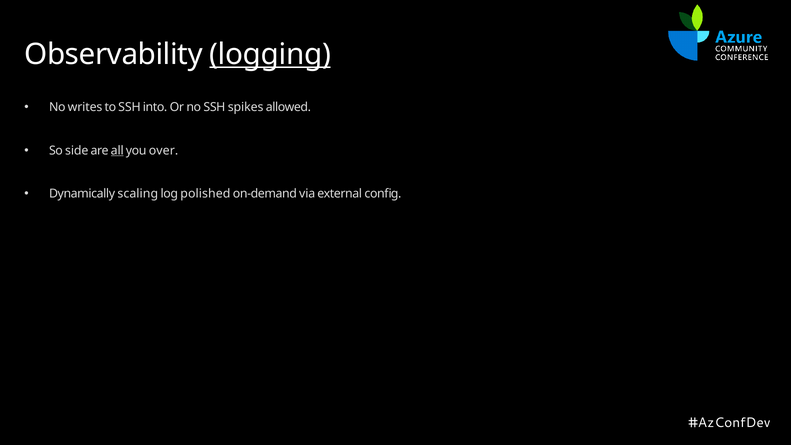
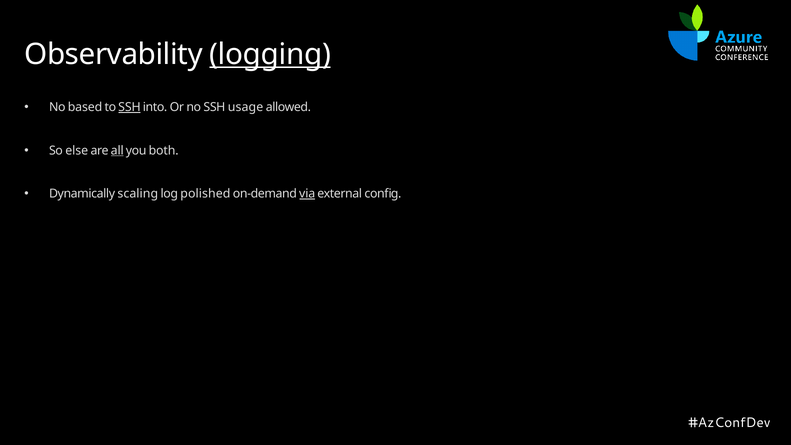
writes: writes -> based (85, 107)
SSH underline: none -> present (129, 107)
spikes: spikes -> usage (246, 107)
side: side -> else (77, 150)
over: over -> both (164, 150)
via underline: none -> present (307, 194)
